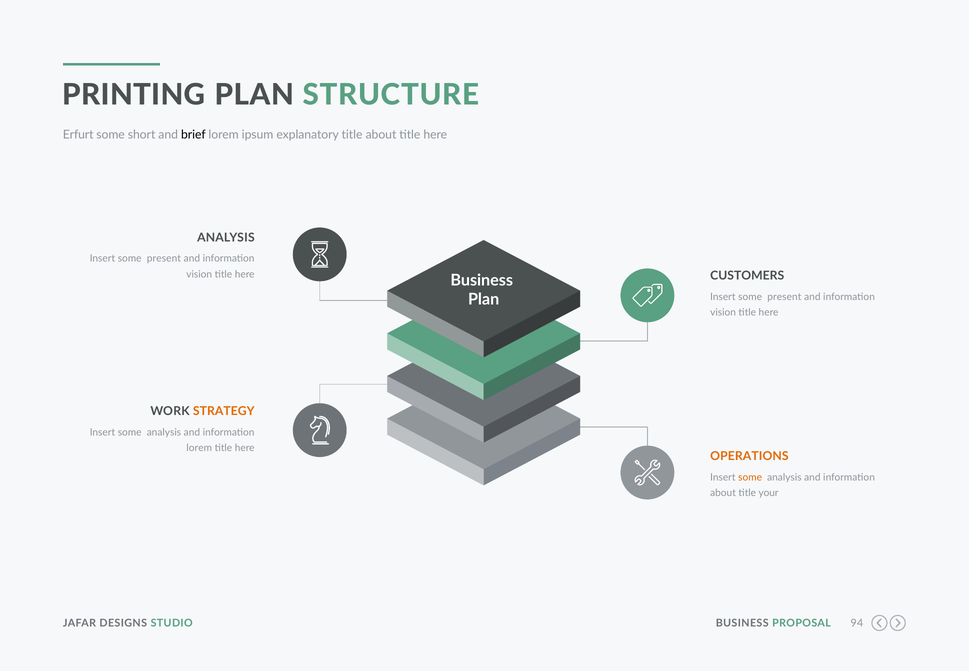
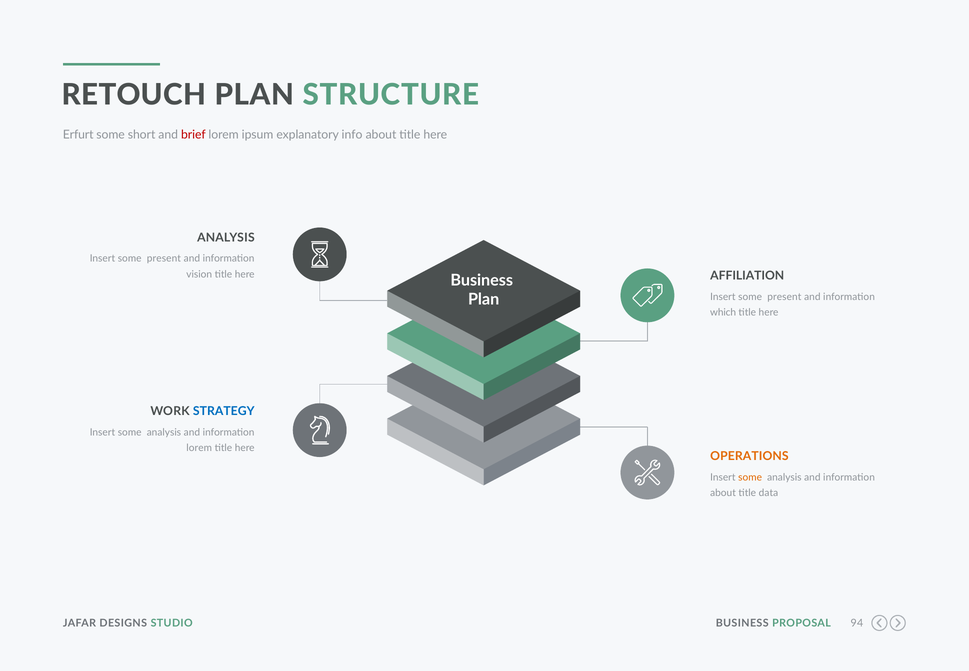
PRINTING: PRINTING -> RETOUCH (134, 95)
brief colour: black -> red (193, 135)
explanatory title: title -> info (352, 135)
CUSTOMERS: CUSTOMERS -> AFFILIATION (747, 276)
vision: vision -> which (723, 312)
STRATEGY colour: orange -> blue (224, 411)
your: your -> data (768, 493)
